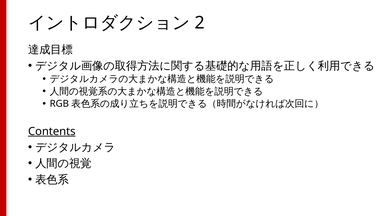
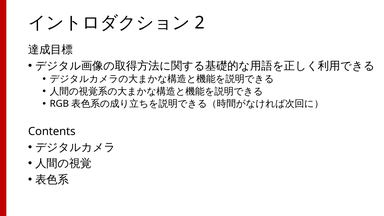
Contents underline: present -> none (52, 131)
